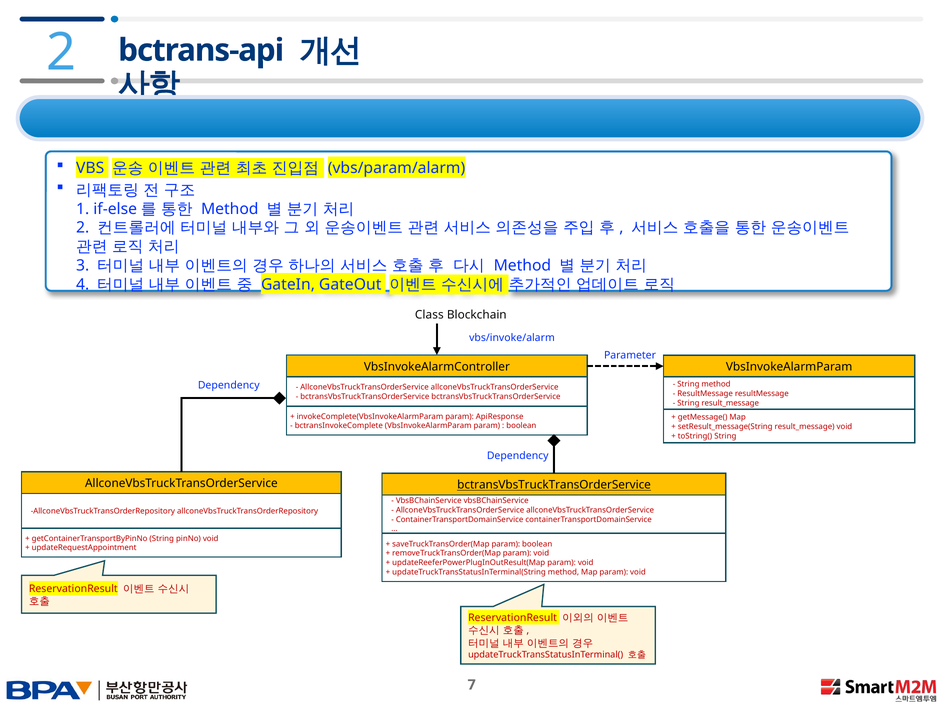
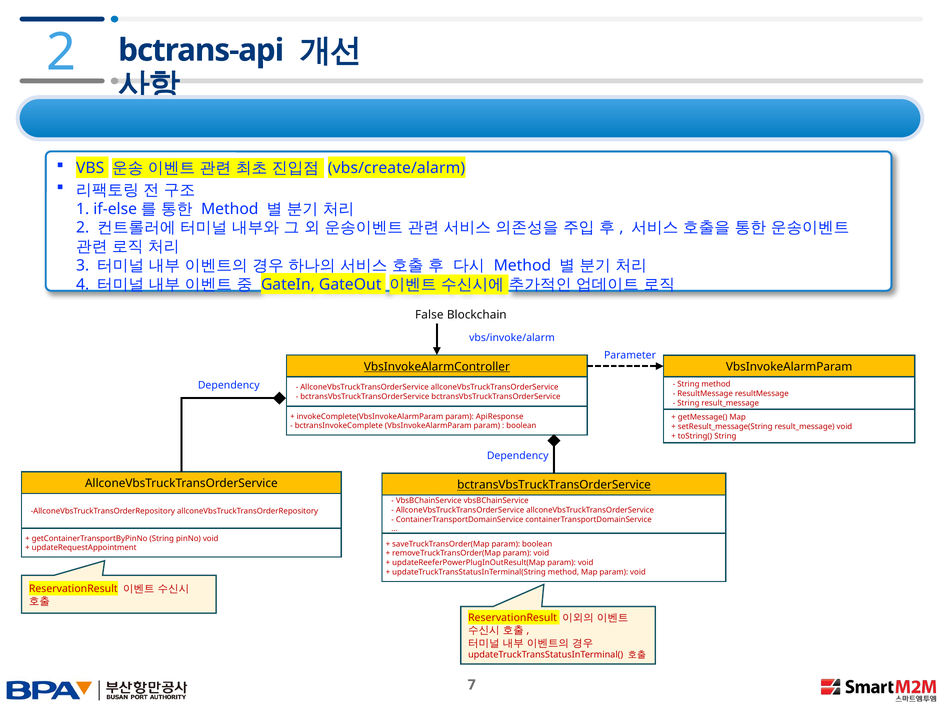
vbs/param/alarm: vbs/param/alarm -> vbs/create/alarm (396, 168)
Class: Class -> False (429, 315)
VbsInvokeAlarmController underline: none -> present (437, 367)
